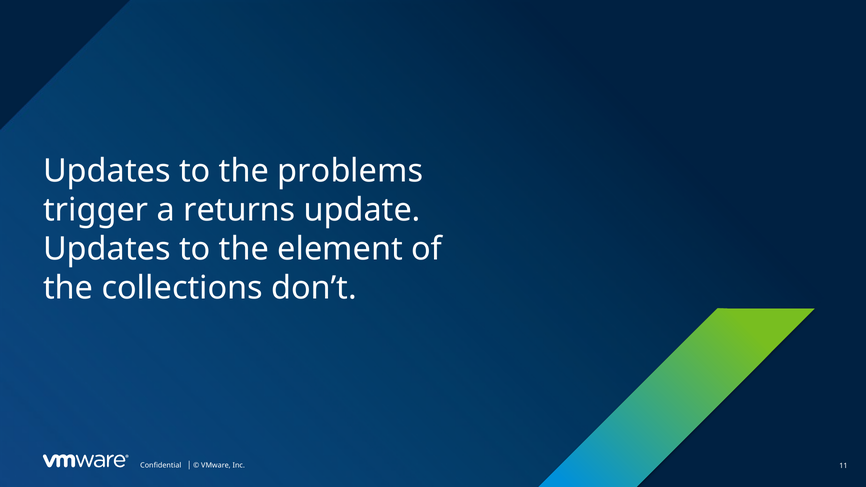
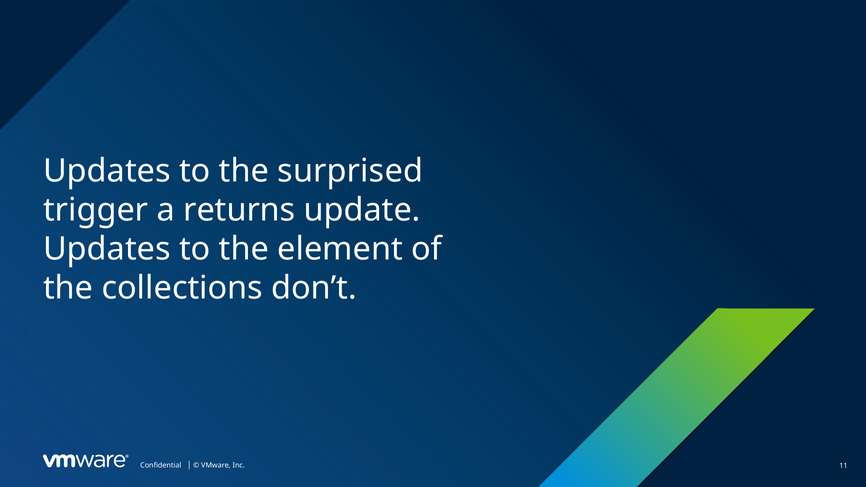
problems: problems -> surprised (350, 171)
